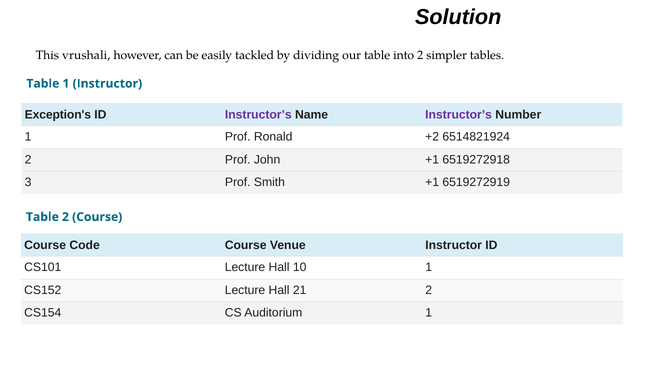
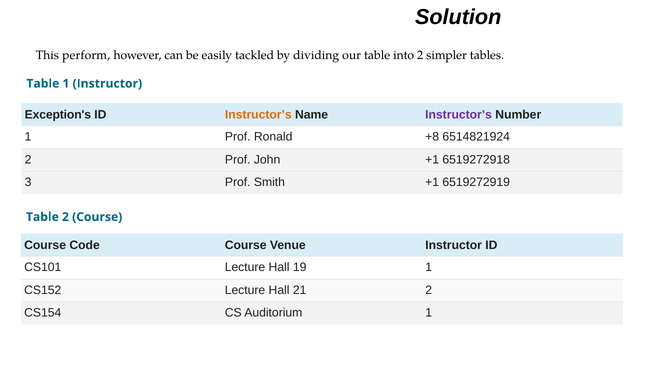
vrushali: vrushali -> perform (86, 55)
Instructor’s colour: purple -> orange (258, 115)
+2: +2 -> +8 (432, 137)
10: 10 -> 19 (300, 267)
